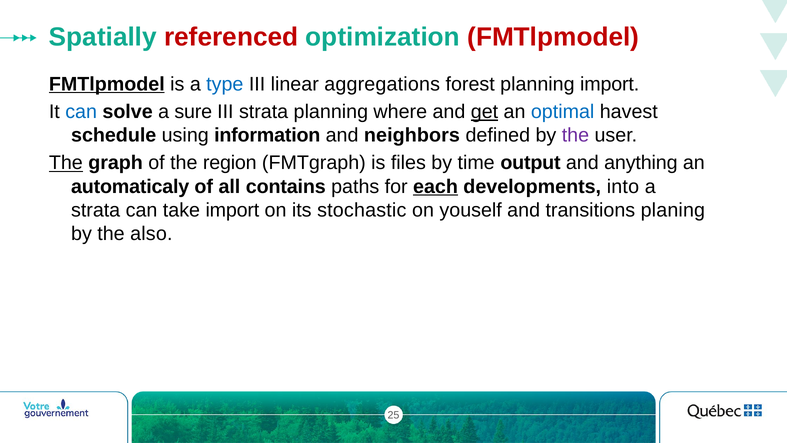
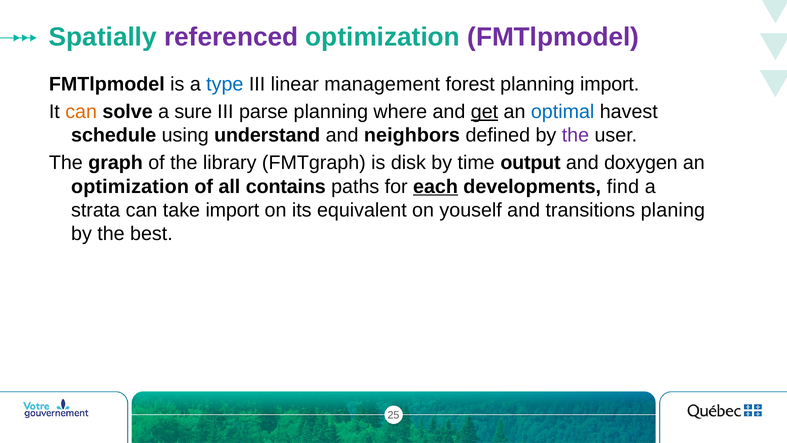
referenced colour: red -> purple (231, 37)
FMTlpmodel colour: red -> purple (553, 37)
FMTlpmodel underline: present -> none (107, 84)
aggregations: aggregations -> management (382, 84)
can colour: blue -> orange (81, 112)
III strata: strata -> parse (264, 112)
information: information -> understand (267, 135)
The underline: present -> none (66, 163)
region: region -> library (230, 163)
files: files -> disk (408, 163)
anything: anything -> doxygen (641, 163)
automaticaly: automaticaly -> optimization (130, 186)
into: into -> find (623, 186)
stochastic: stochastic -> equivalent (362, 210)
also: also -> best (151, 234)
